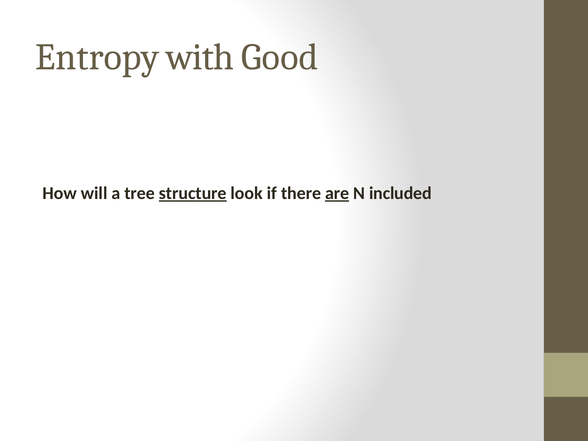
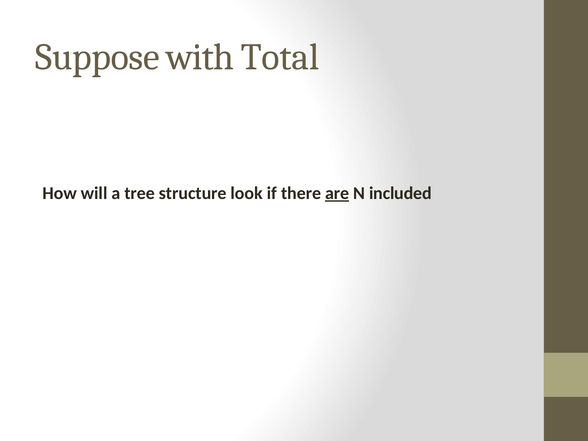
Entropy: Entropy -> Suppose (97, 57)
Good: Good -> Total (280, 57)
structure underline: present -> none (193, 193)
